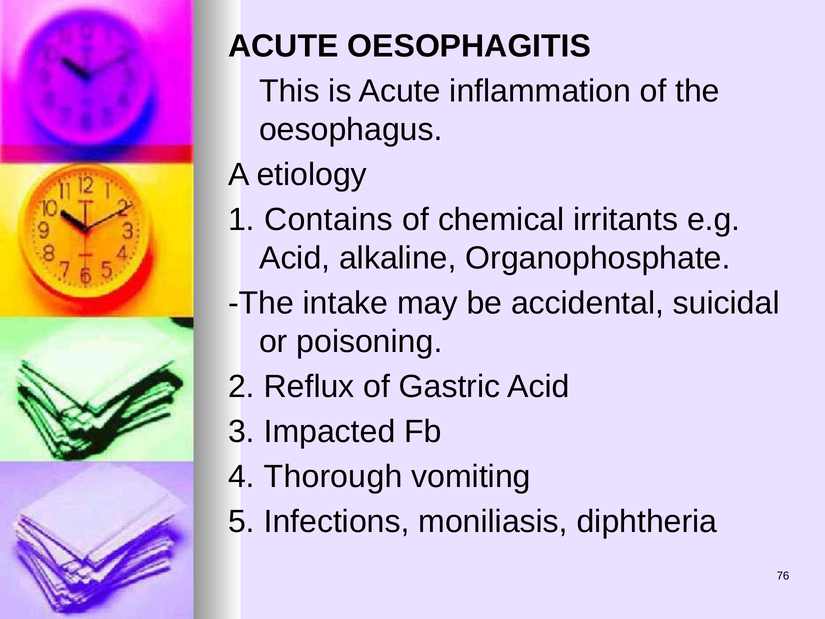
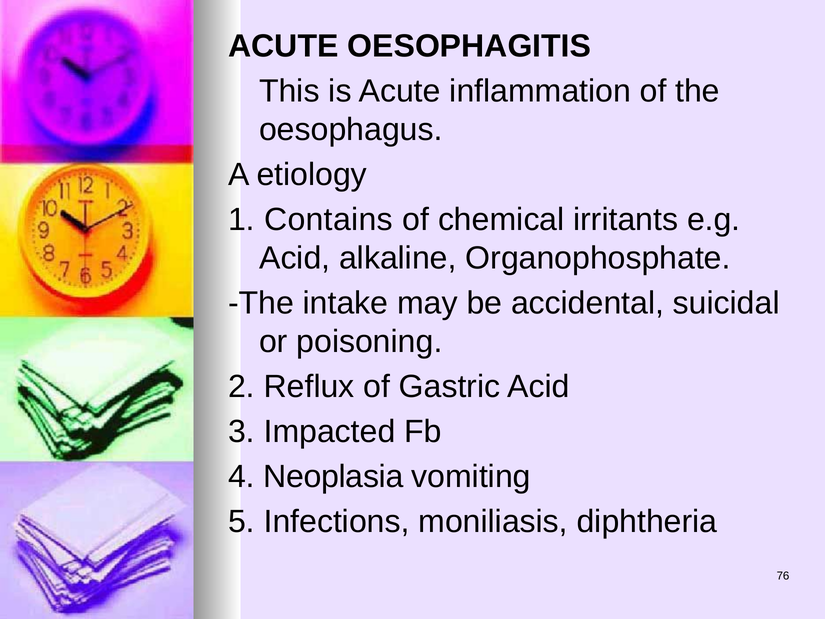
Thorough: Thorough -> Neoplasia (333, 476)
